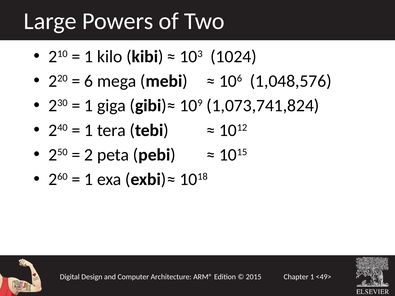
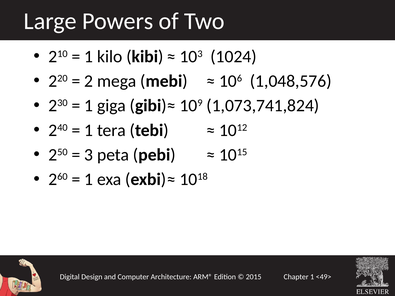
6: 6 -> 2 (89, 81)
2: 2 -> 3 (89, 155)
